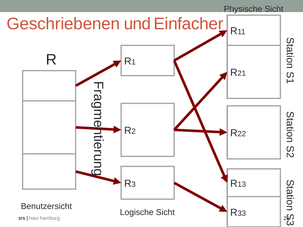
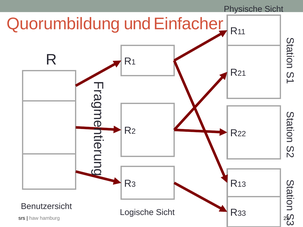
Geschriebenen: Geschriebenen -> Quorumbildung (63, 24)
